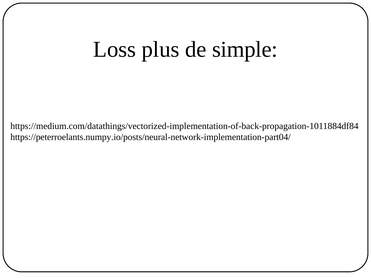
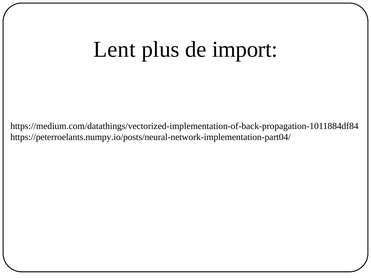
Loss: Loss -> Lent (114, 49)
simple: simple -> import (245, 49)
